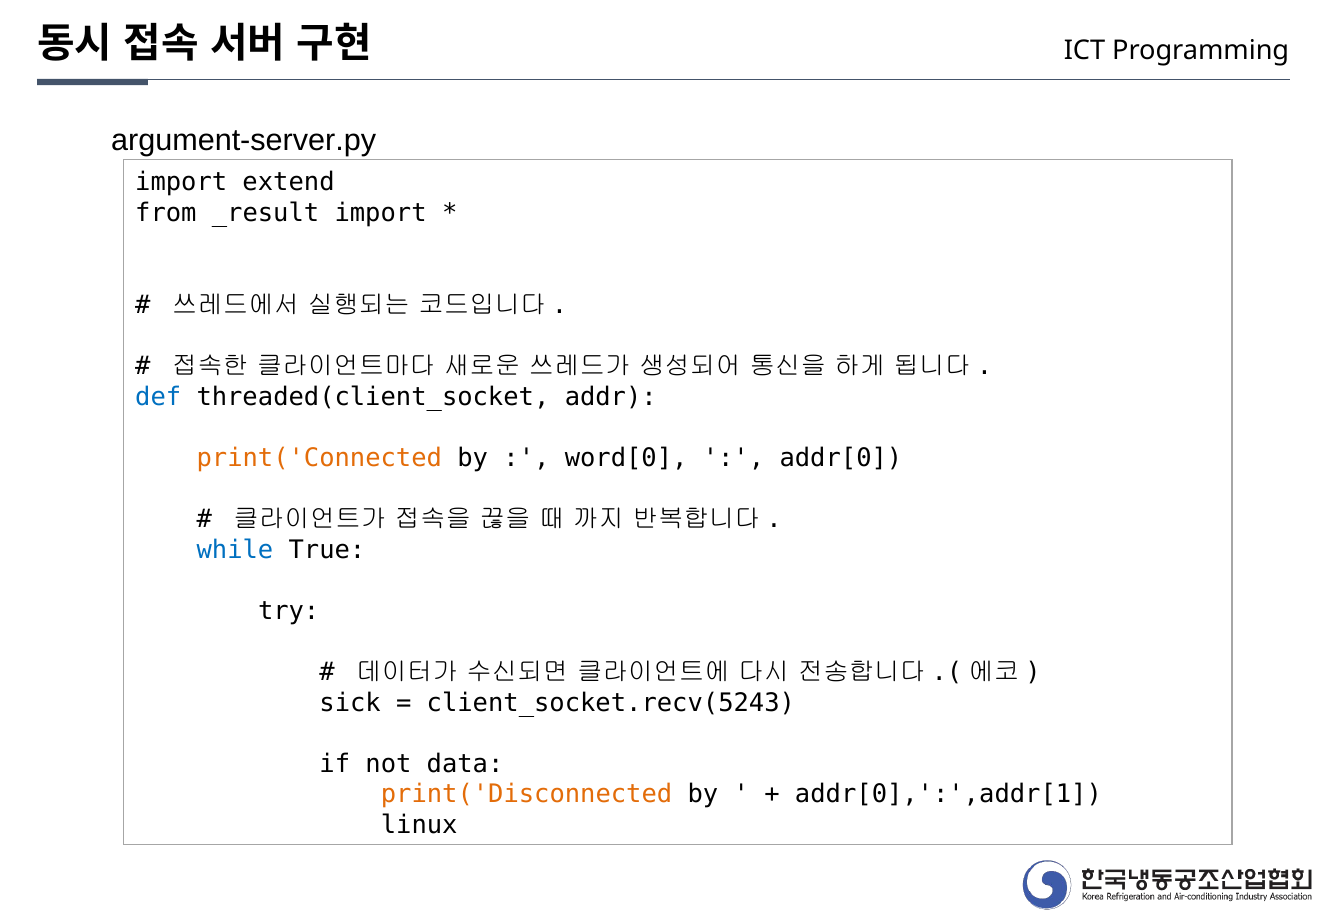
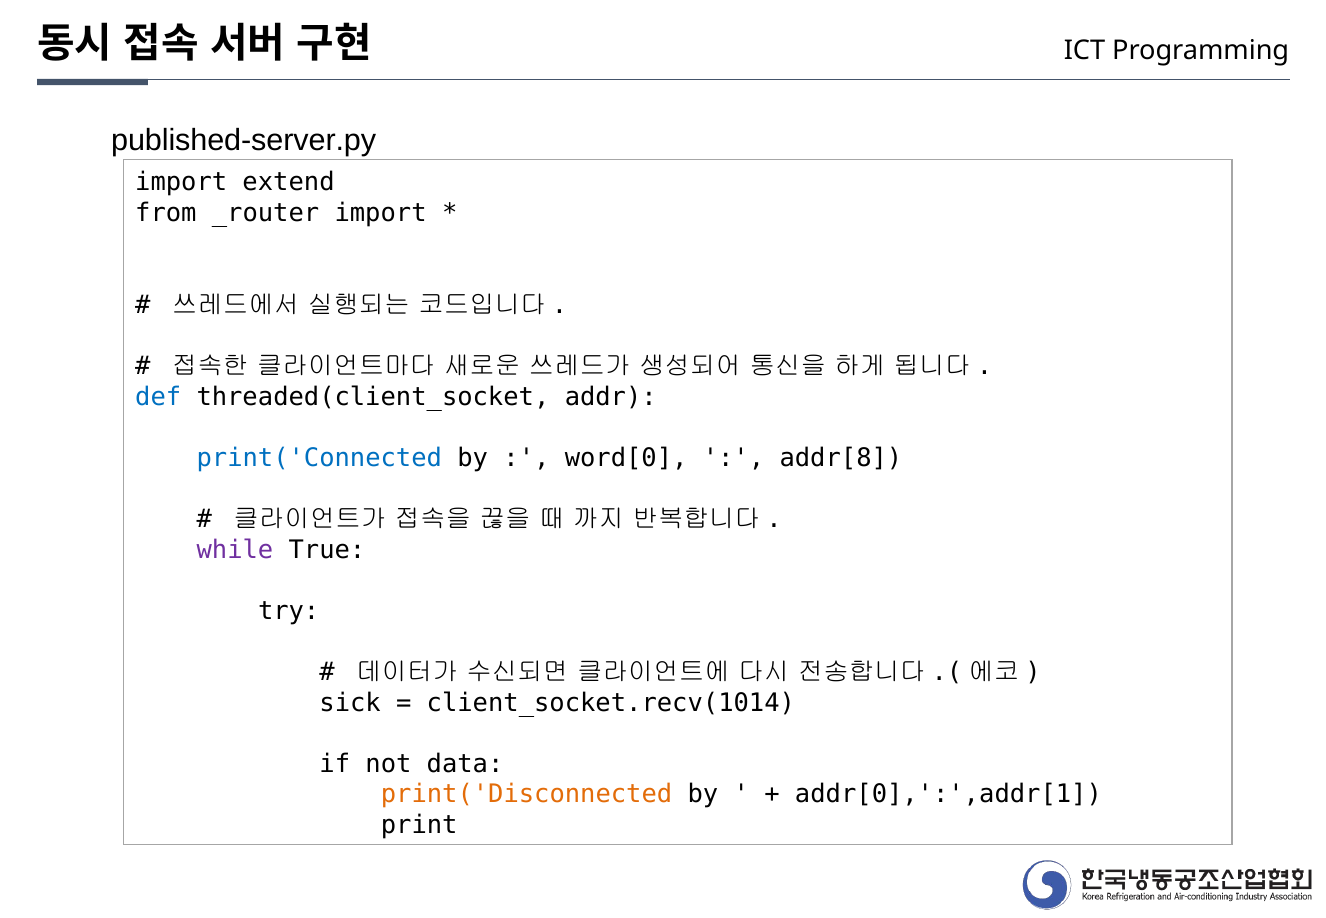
argument-server.py: argument-server.py -> published-server.py (244, 140)
_result: _result -> _router (266, 213)
print('Connected colour: orange -> blue (319, 458)
addr[0: addr[0 -> addr[8 (841, 458)
while colour: blue -> purple (235, 550)
client_socket.recv(5243: client_socket.recv(5243 -> client_socket.recv(1014 (611, 703)
linux: linux -> print (419, 825)
